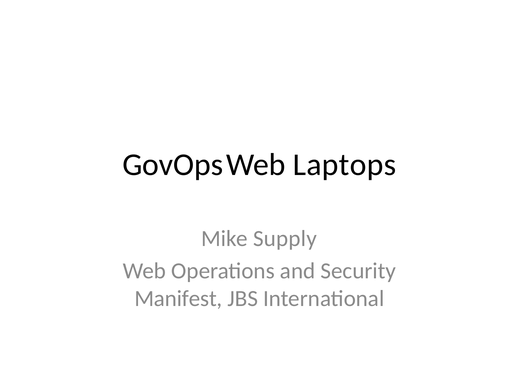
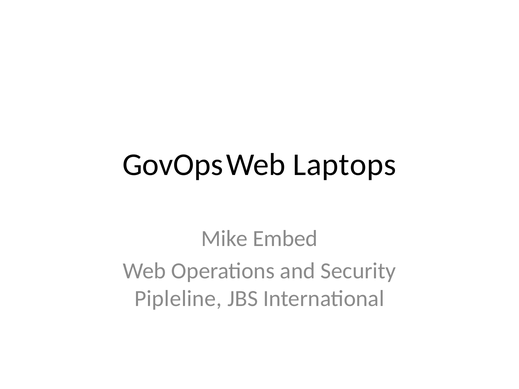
Supply: Supply -> Embed (285, 239)
Manifest: Manifest -> Pipleline (178, 299)
